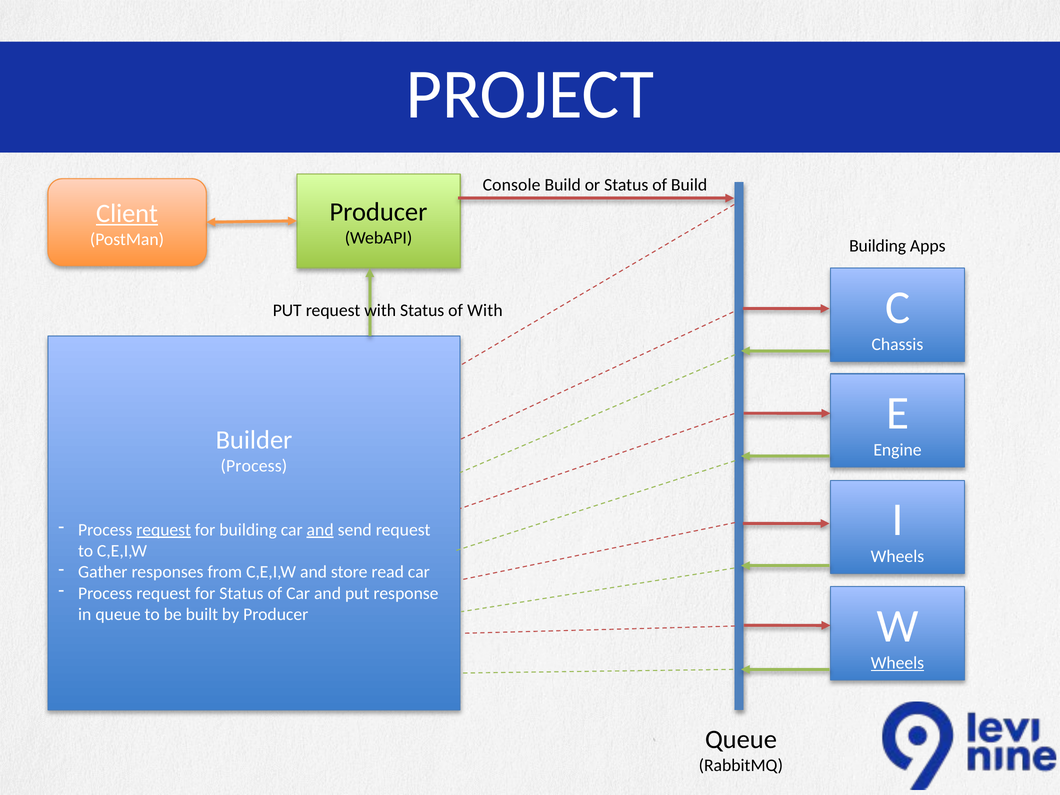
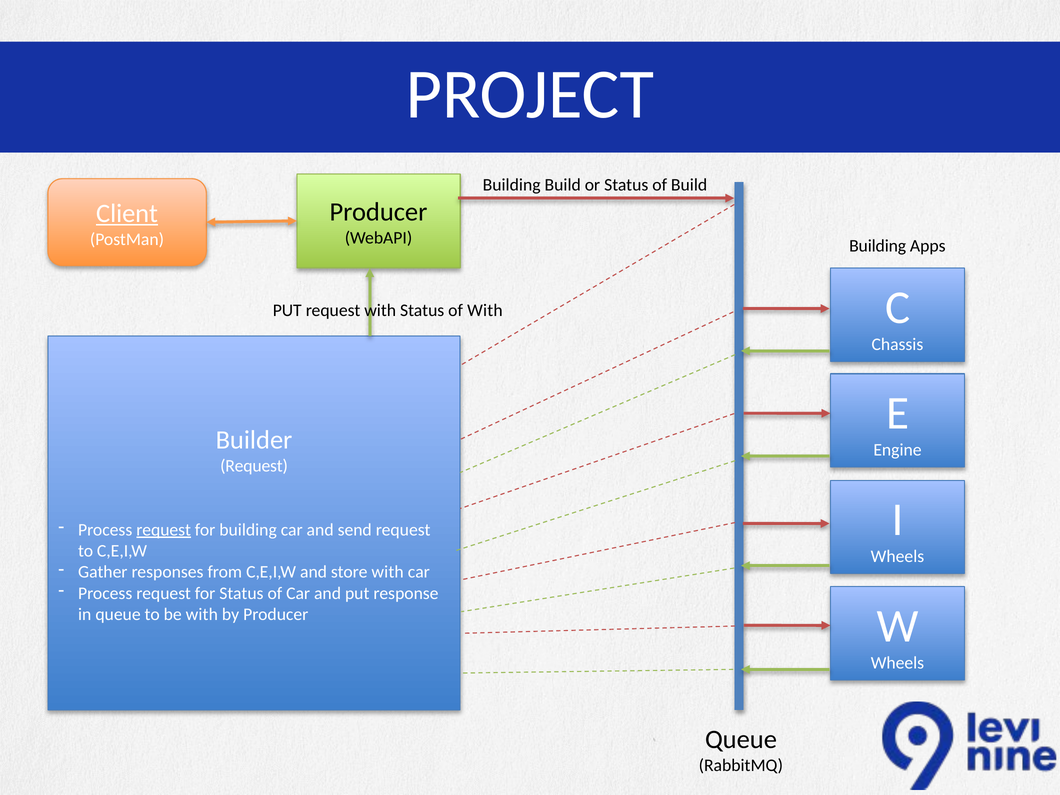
Console: Console -> Building (512, 185)
Process: Process -> Request (254, 466)
and underline: present -> none (320, 530)
store read: read -> with (388, 572)
be built: built -> with (202, 614)
Wheels underline: present -> none (897, 663)
